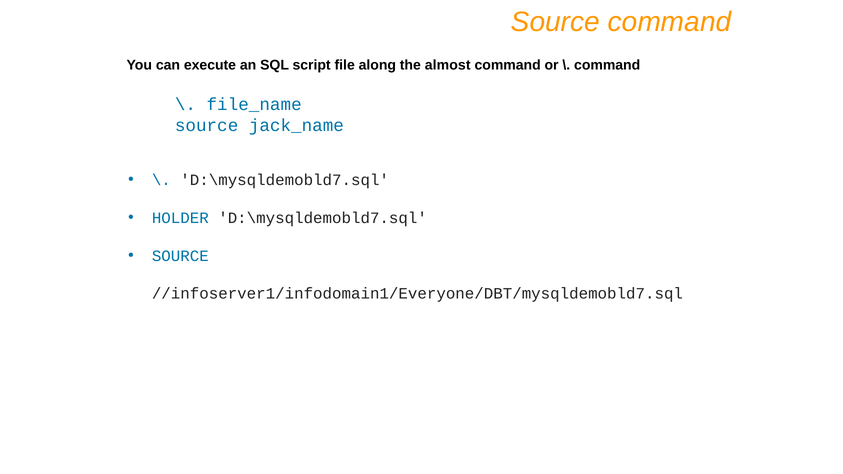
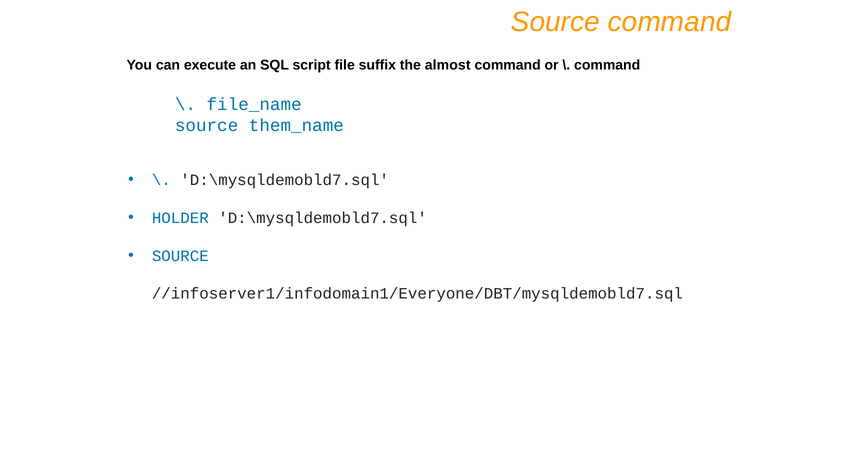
along: along -> suffix (377, 65)
jack_name: jack_name -> them_name (296, 126)
